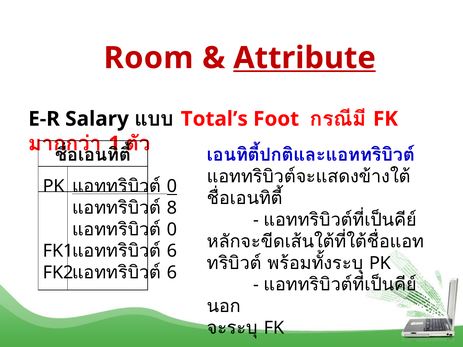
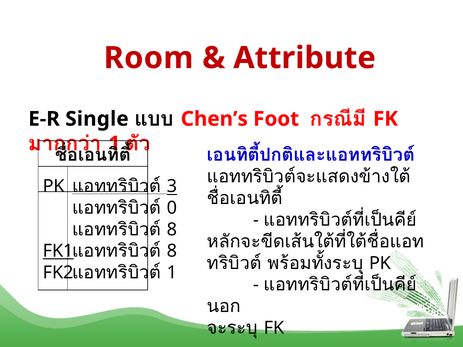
Attribute underline: present -> none (305, 58)
Salary: Salary -> Single (97, 119)
Total’s: Total’s -> Chen’s (214, 119)
0: 0 -> 3 (172, 186)
8: 8 -> 0 (172, 208)
0: 0 -> 8 (172, 230)
FK1 underline: none -> present (58, 251)
6: 6 -> 8 (172, 251)
6: 6 -> 1 (172, 273)
